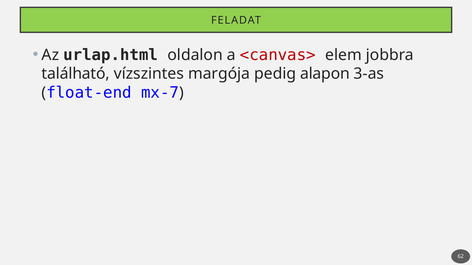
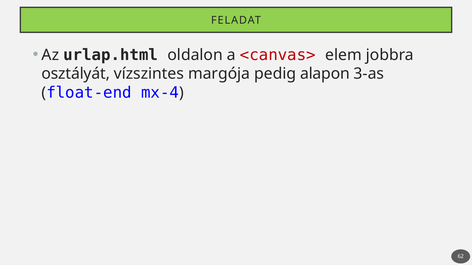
található: található -> osztályát (76, 74)
mx-7: mx-7 -> mx-4 (160, 93)
